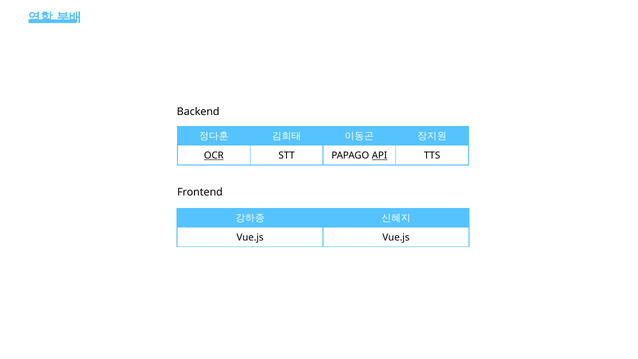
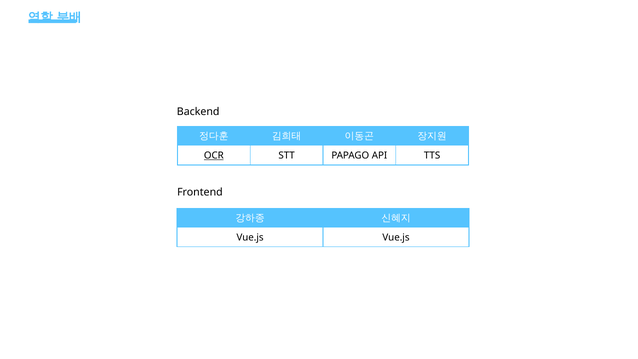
API underline: present -> none (380, 156)
